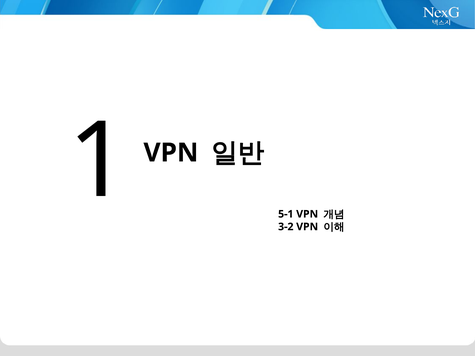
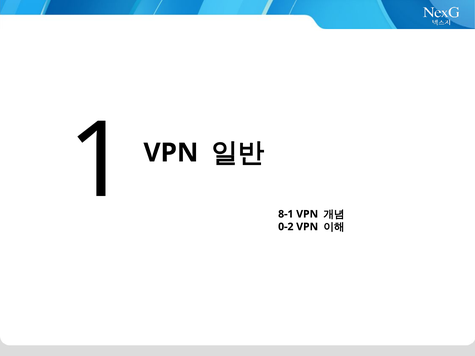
5-1: 5-1 -> 8-1 (286, 214)
3-2: 3-2 -> 0-2 (286, 227)
